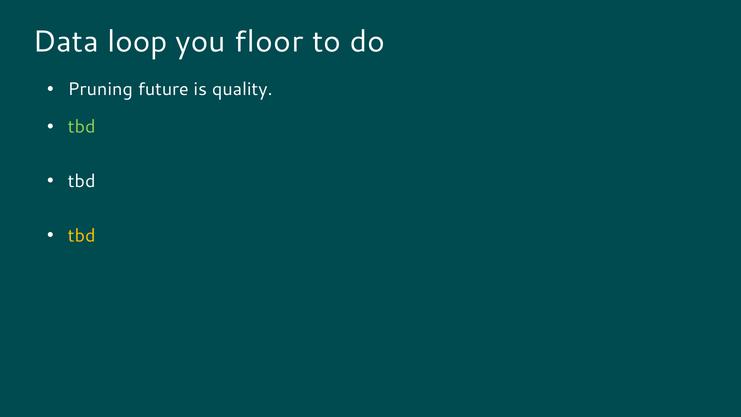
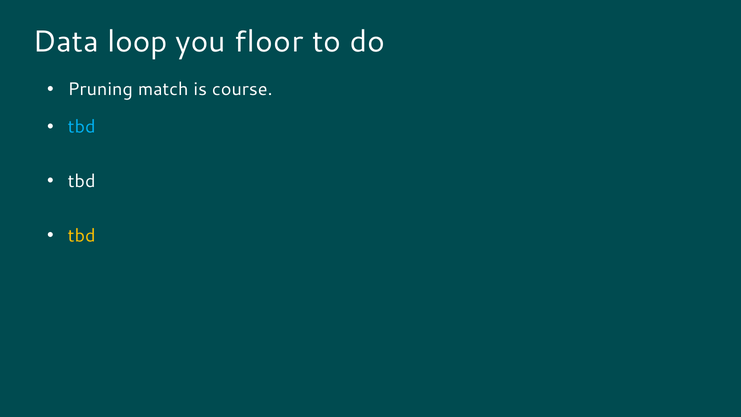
future: future -> match (163, 89)
quality: quality -> course (242, 89)
tbd colour: light green -> light blue (82, 127)
